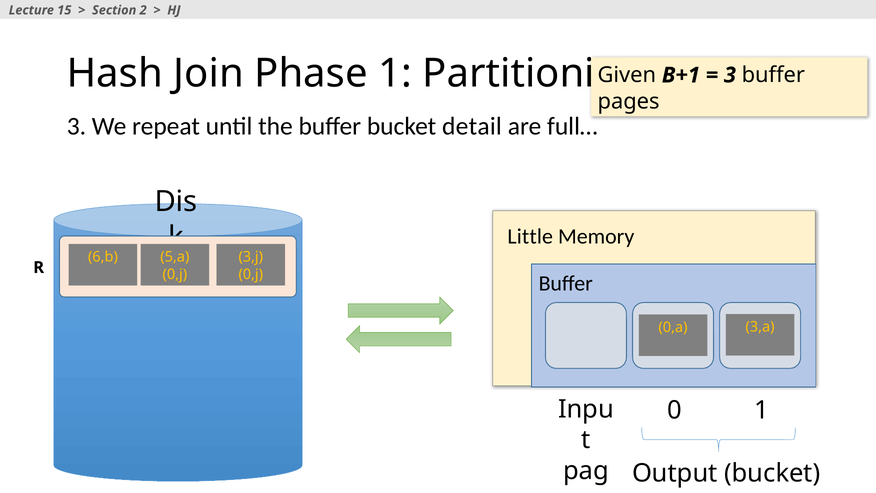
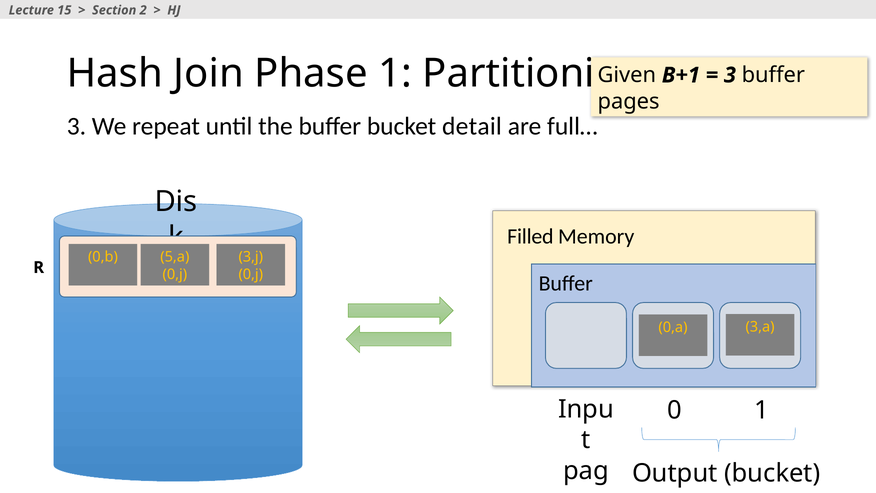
Little: Little -> Filled (530, 236)
6,b: 6,b -> 0,b (103, 257)
